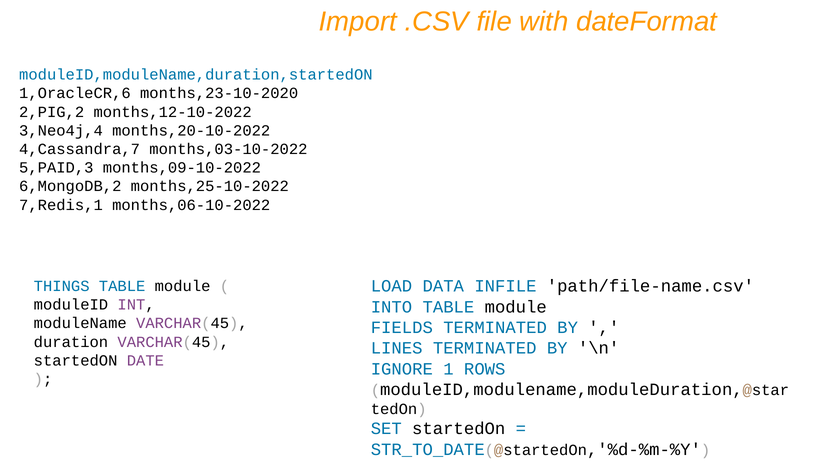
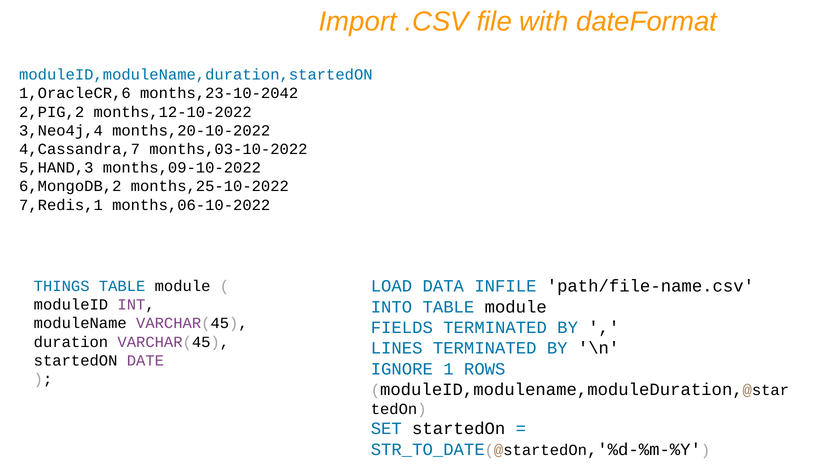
months,23-10-2020: months,23-10-2020 -> months,23-10-2042 (219, 93)
5,PAID,3: 5,PAID,3 -> 5,HAND,3 (56, 168)
